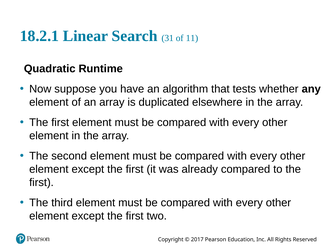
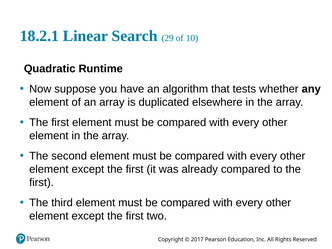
31: 31 -> 29 (168, 38)
11: 11 -> 10 (192, 38)
